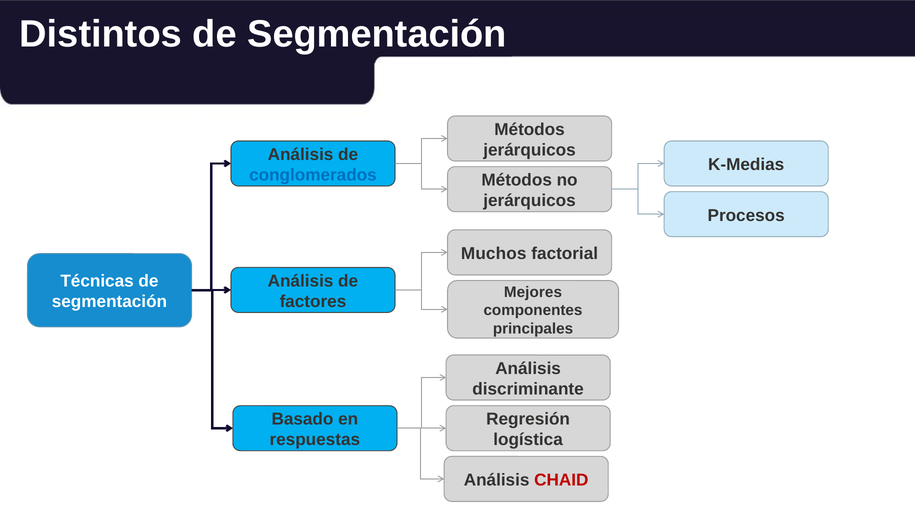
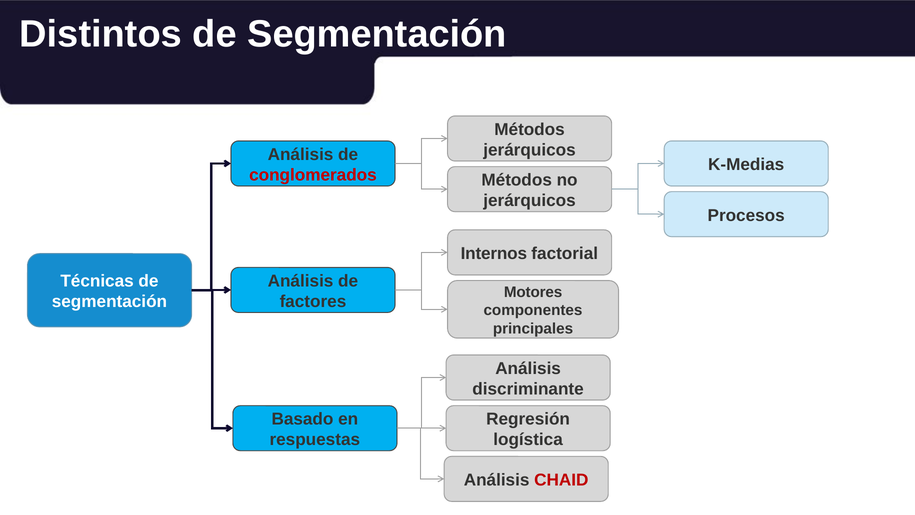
conglomerados colour: blue -> red (313, 175)
Muchos: Muchos -> Internos (494, 253)
Mejores: Mejores -> Motores (533, 292)
